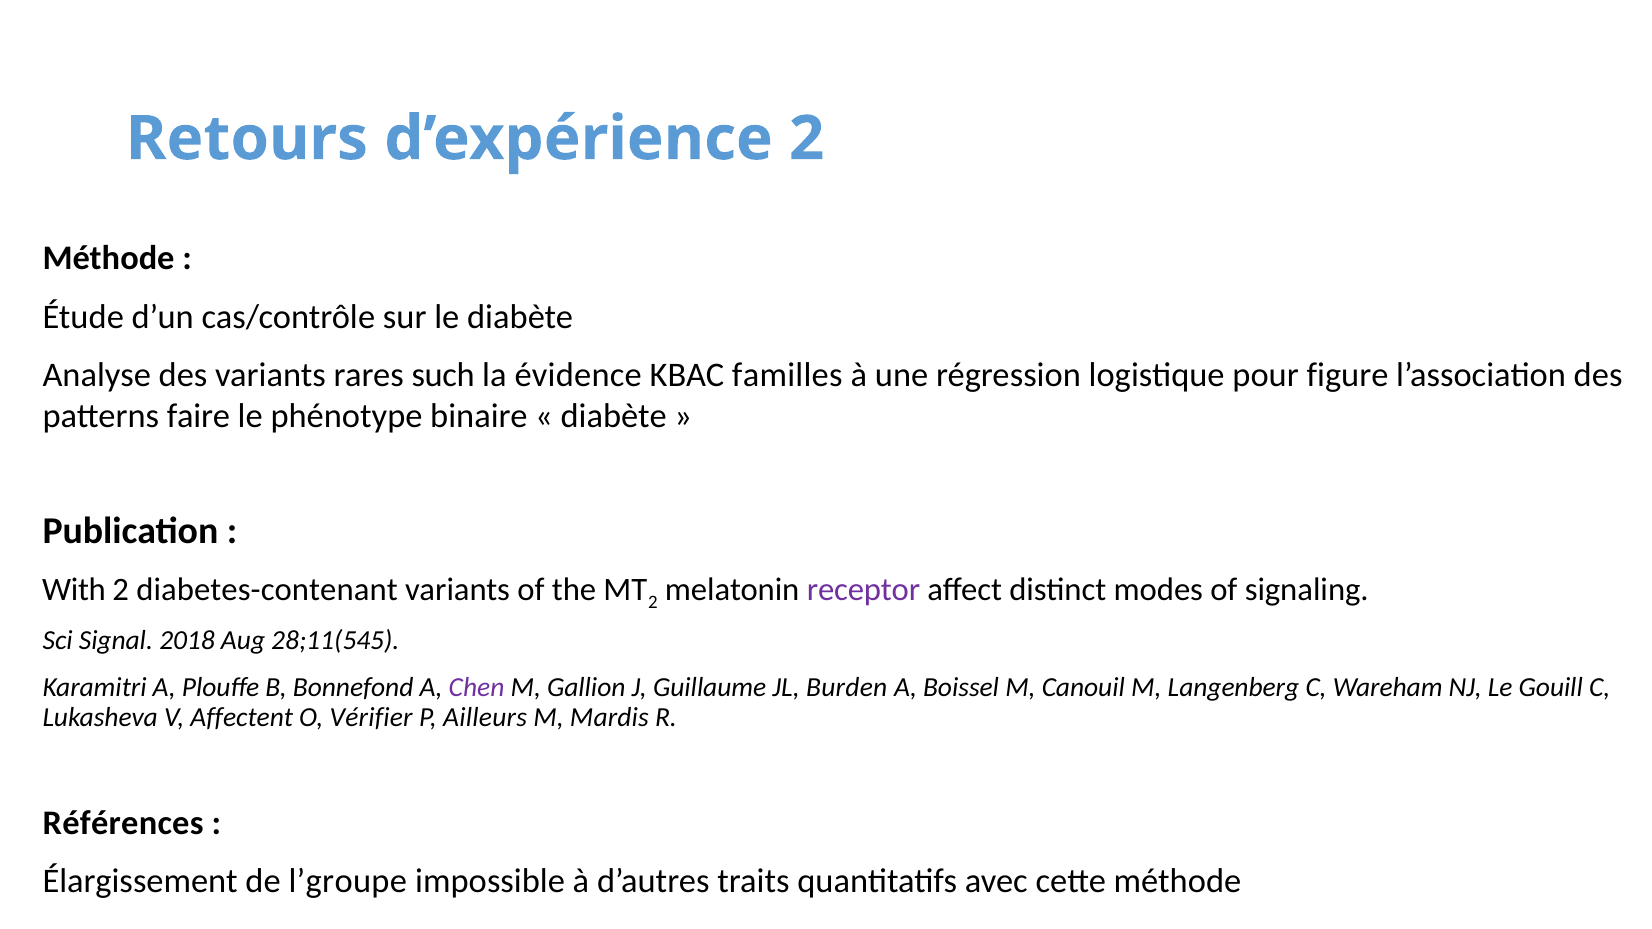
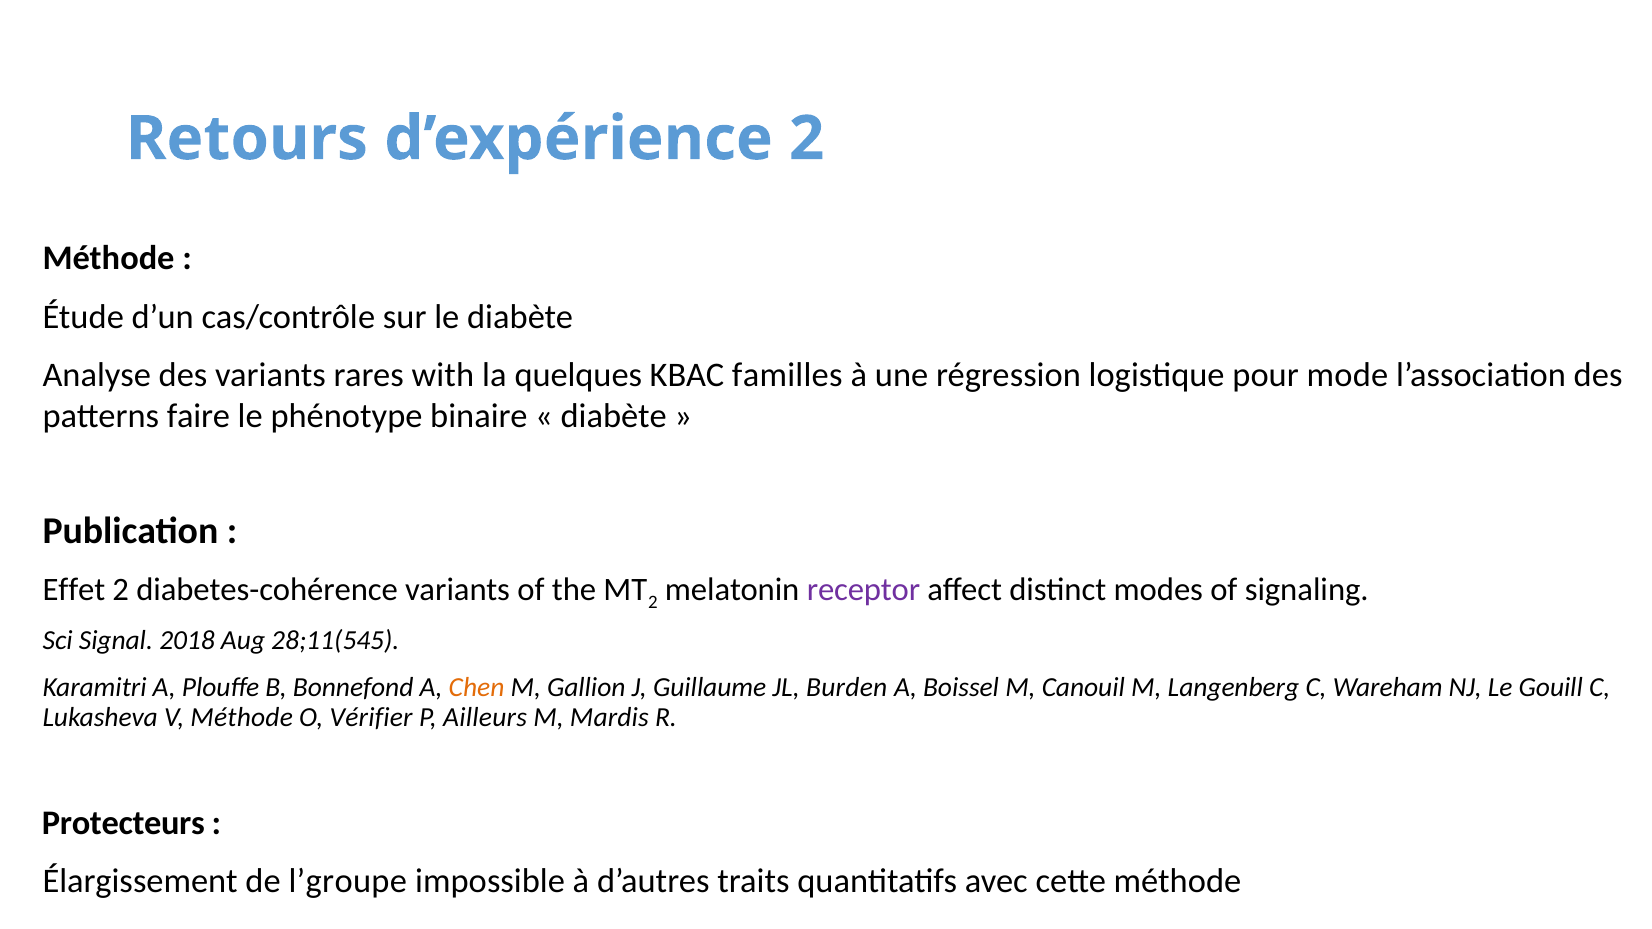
such: such -> with (443, 375)
évidence: évidence -> quelques (578, 375)
figure: figure -> mode (1347, 375)
With: With -> Effet (74, 590)
diabetes-contenant: diabetes-contenant -> diabetes-cohérence (267, 590)
Chen colour: purple -> orange (477, 688)
V Affectent: Affectent -> Méthode (242, 717)
Références: Références -> Protecteurs (123, 823)
